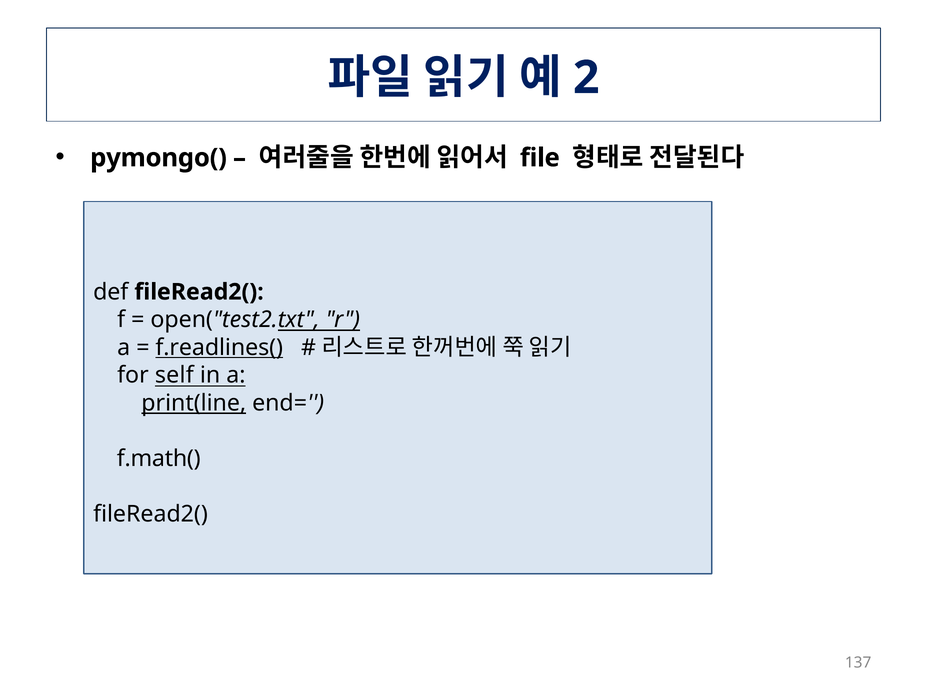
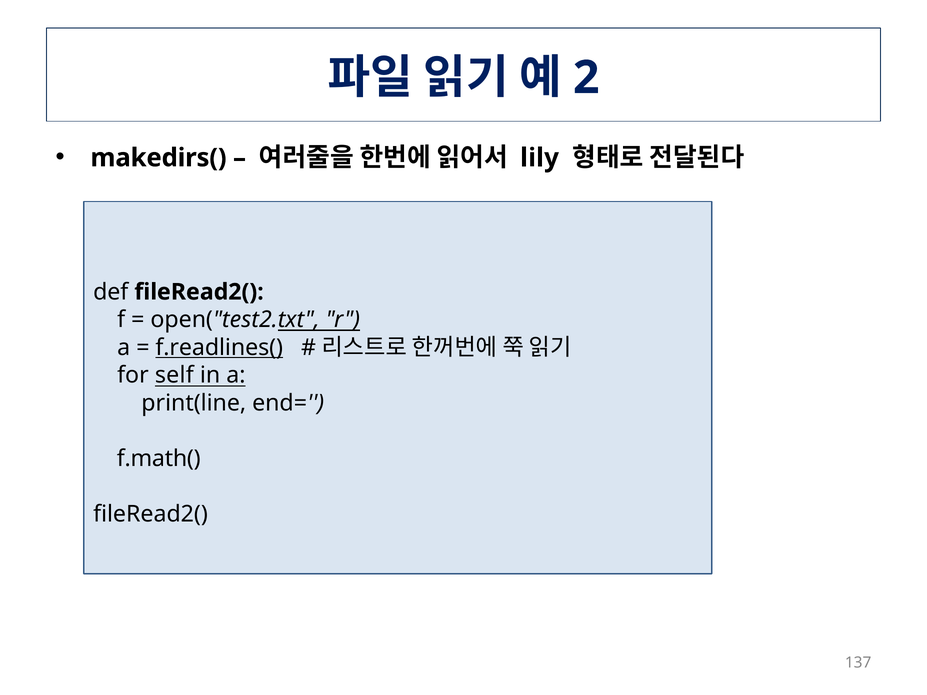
pymongo(: pymongo( -> makedirs( (158, 158)
file: file -> lily (540, 158)
print(line underline: present -> none (194, 403)
